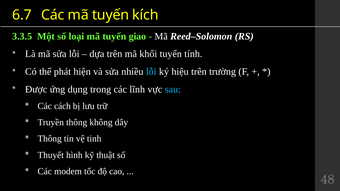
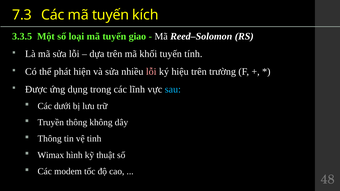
6.7: 6.7 -> 7.3 (22, 15)
lỗi colour: light blue -> pink (151, 72)
cách: cách -> dưới (62, 106)
Thuyết: Thuyết -> Wimax (51, 155)
